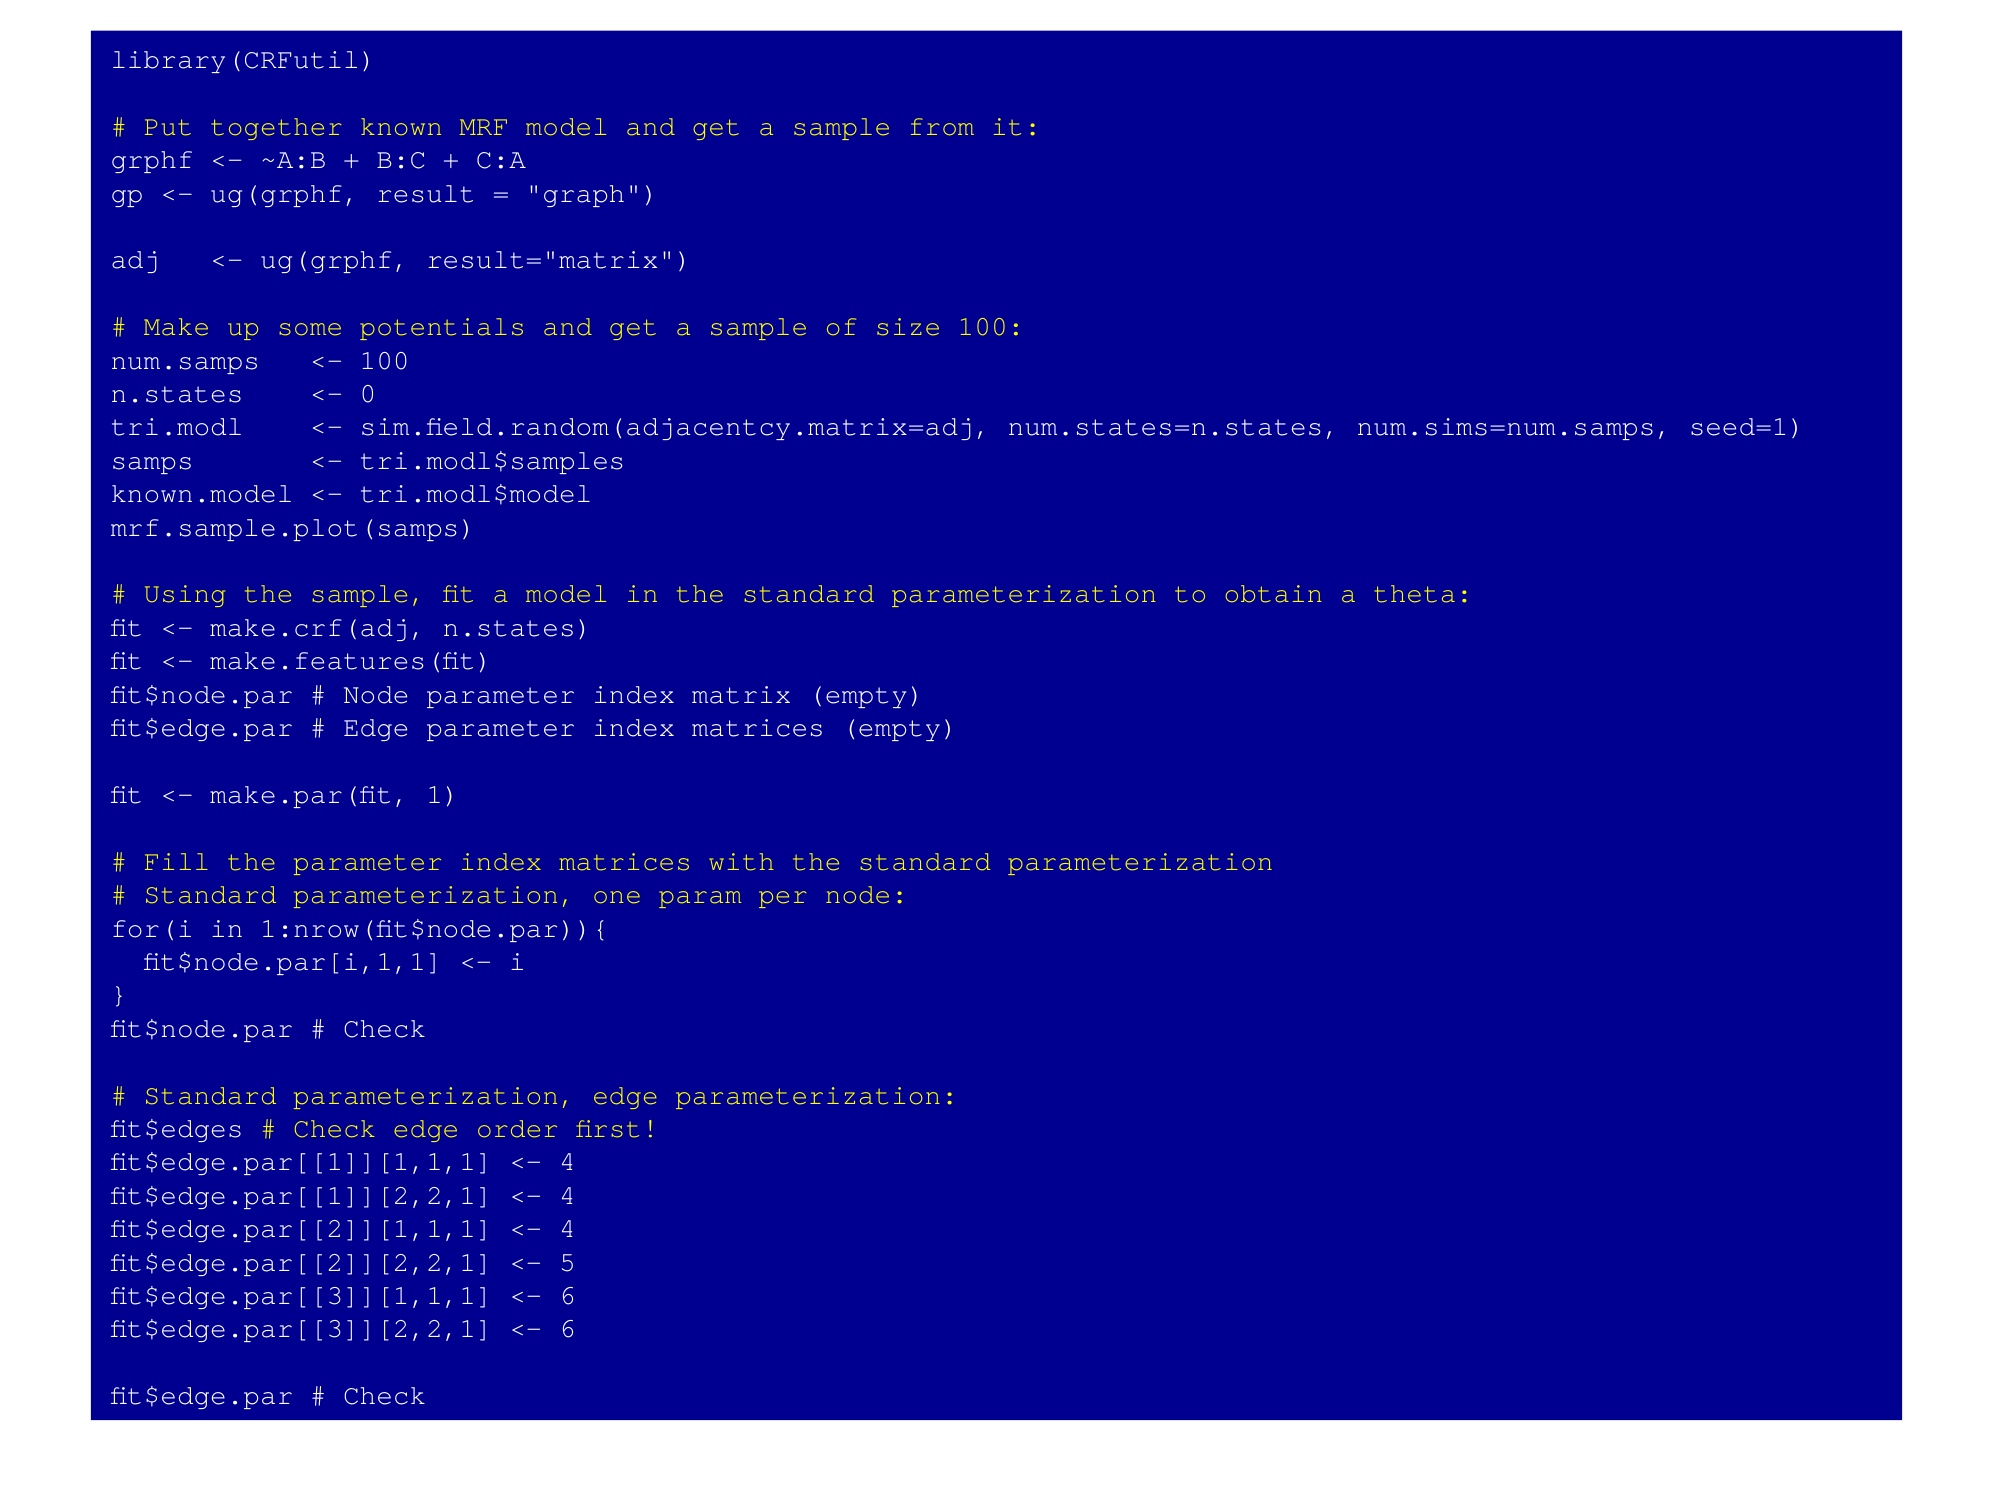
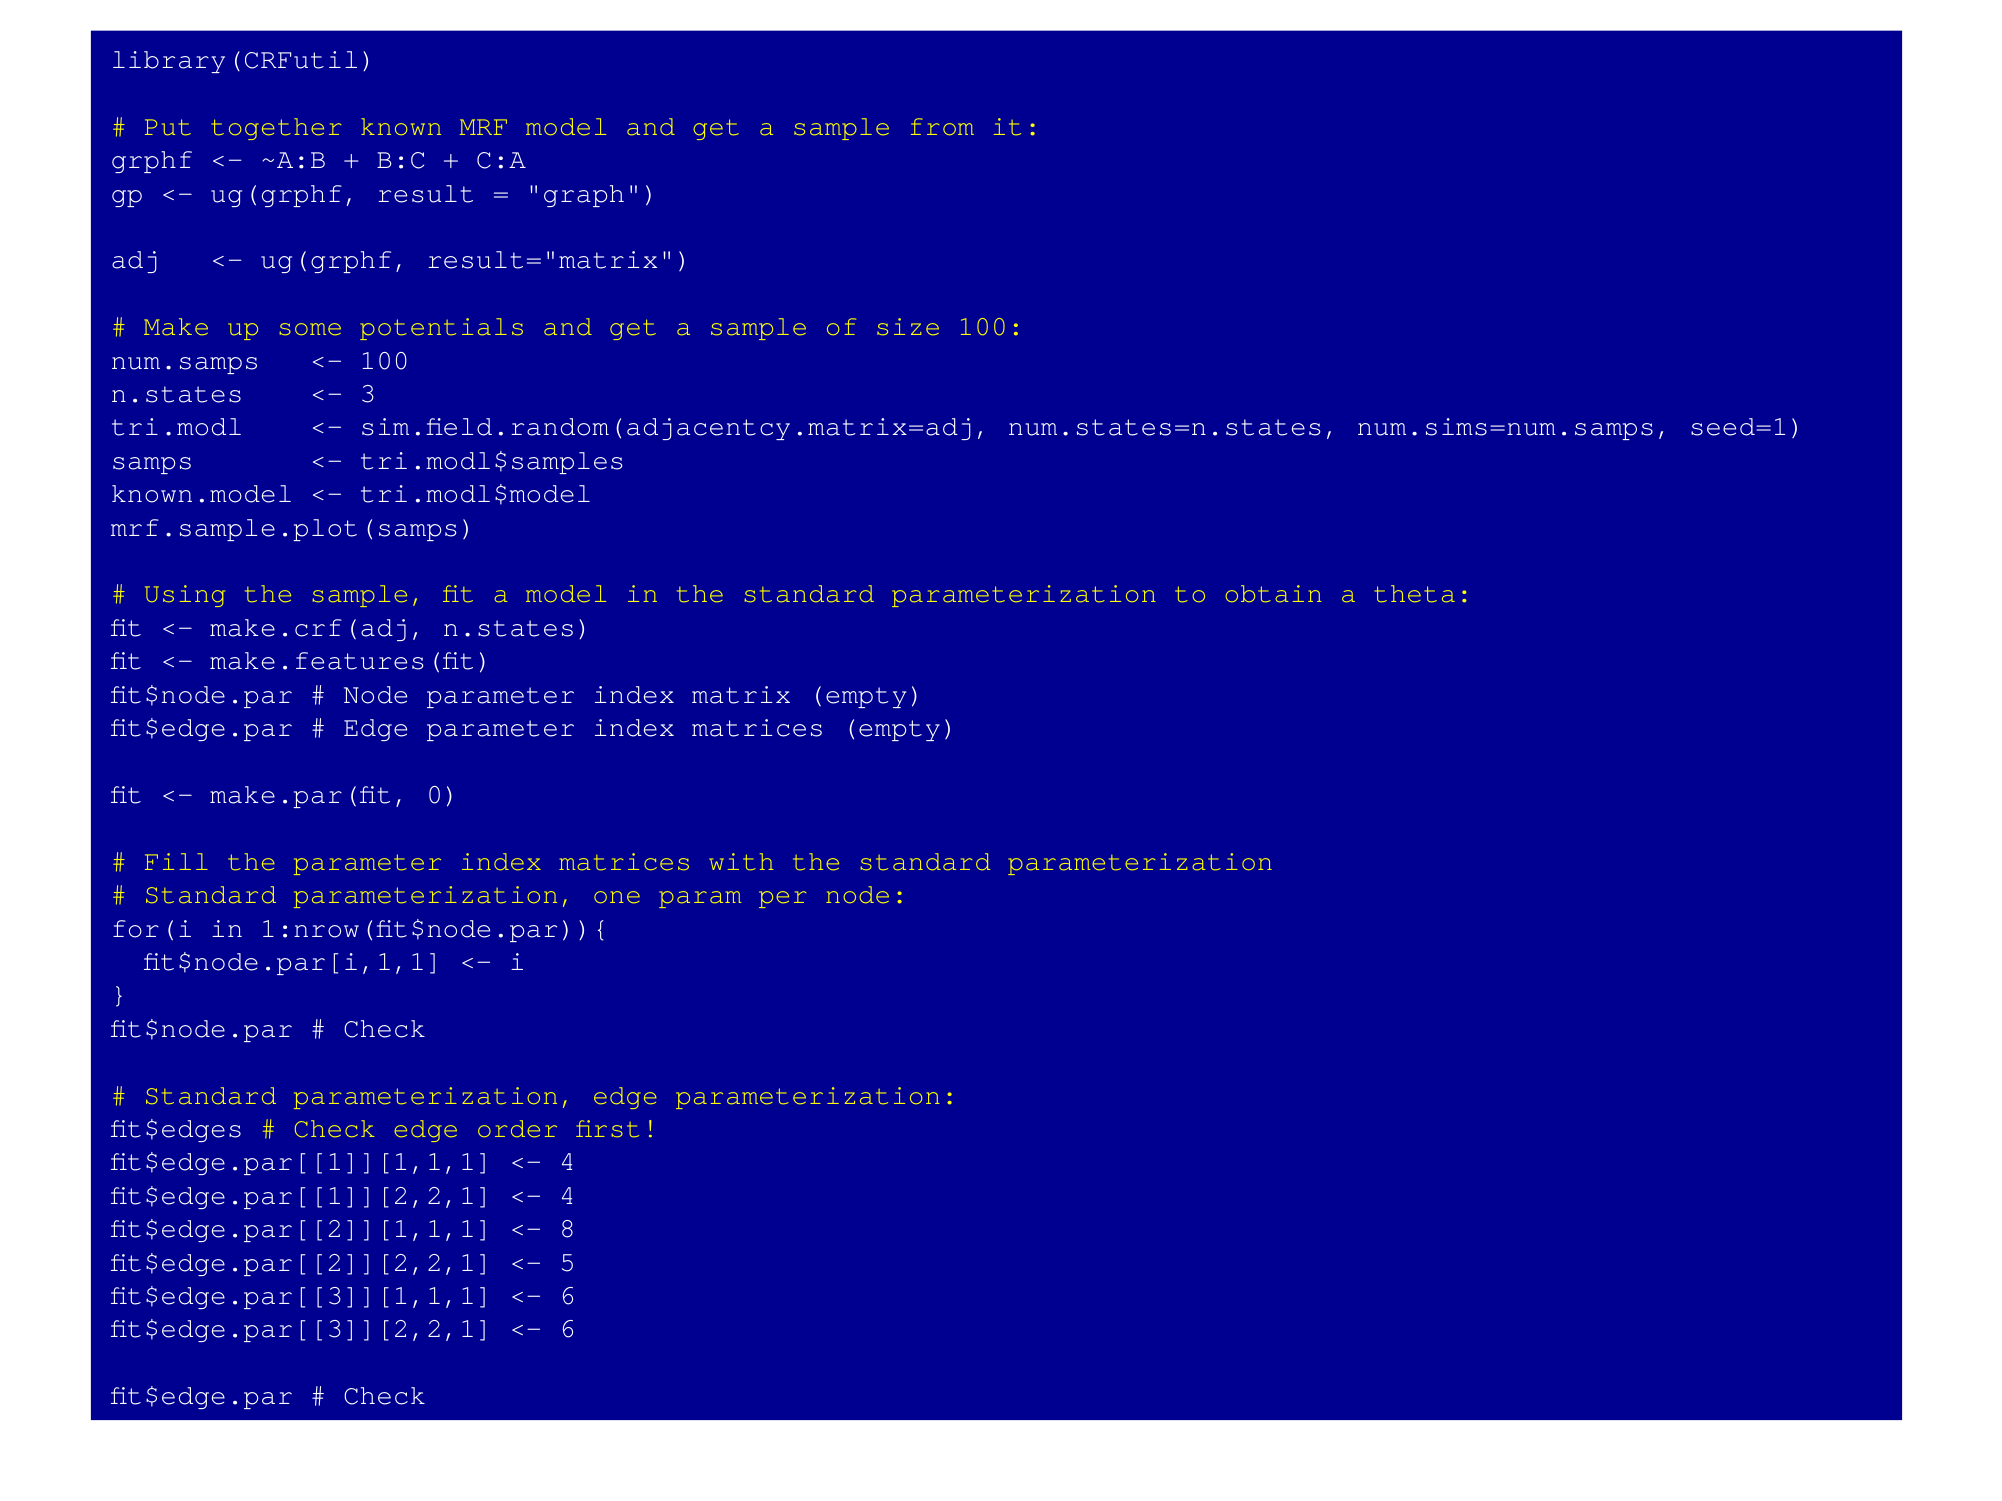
0: 0 -> 3 (368, 393)
1: 1 -> 0 (443, 794)
4: 4 -> 8 (567, 1229)
